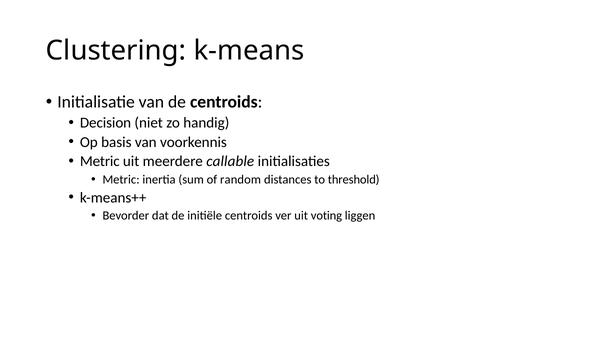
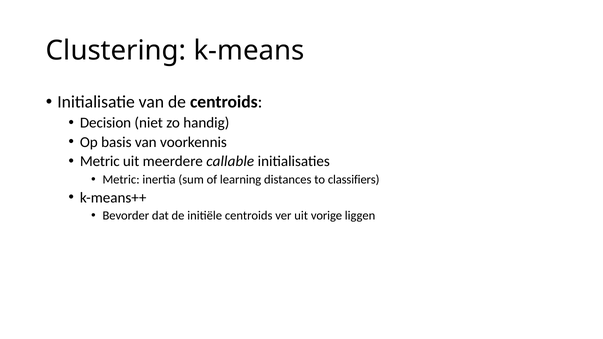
random: random -> learning (241, 180)
threshold: threshold -> classifiers (354, 180)
voting: voting -> vorige (326, 216)
